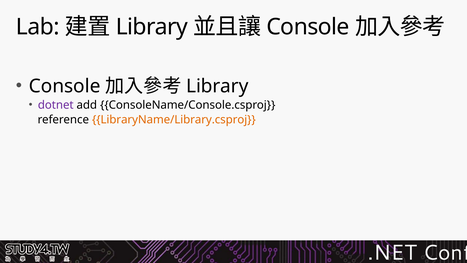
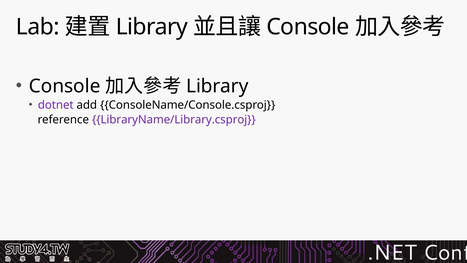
LibraryName/Library.csproj colour: orange -> purple (174, 119)
